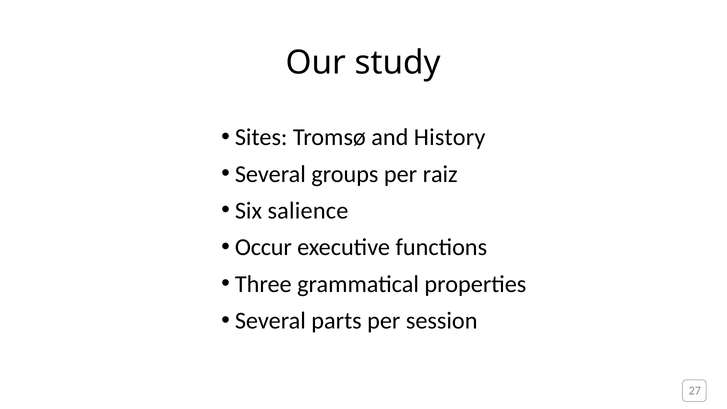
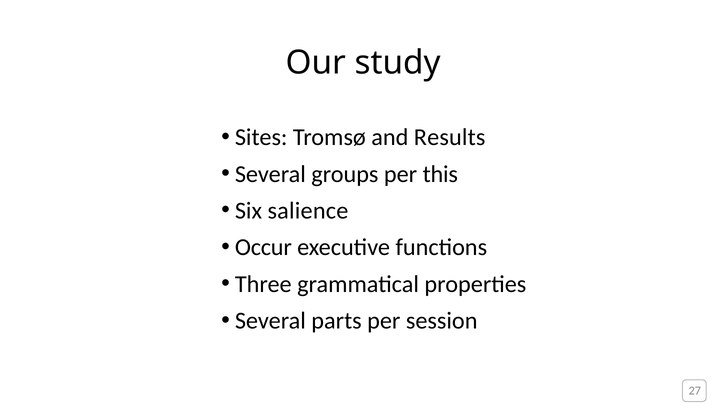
History: History -> Results (450, 137)
raiz: raiz -> this (440, 174)
